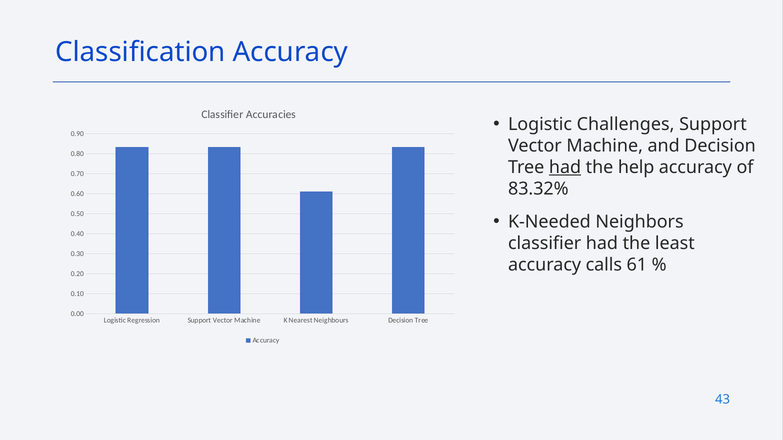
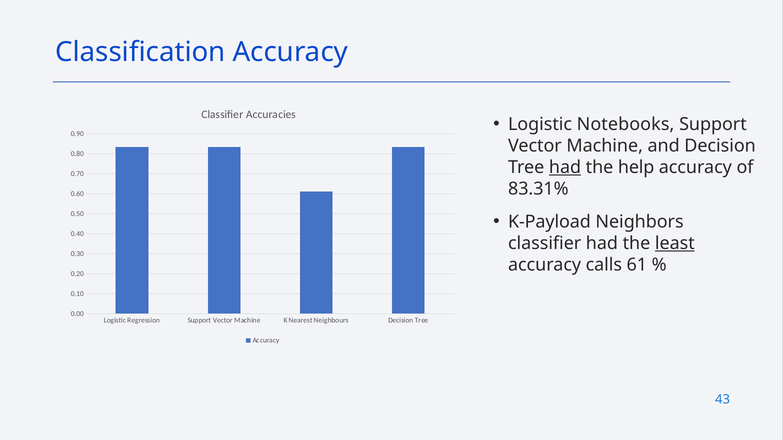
Challenges: Challenges -> Notebooks (626, 125)
83.32%: 83.32% -> 83.31% (538, 189)
K-Needed: K-Needed -> K-Payload (549, 222)
least underline: none -> present (675, 244)
